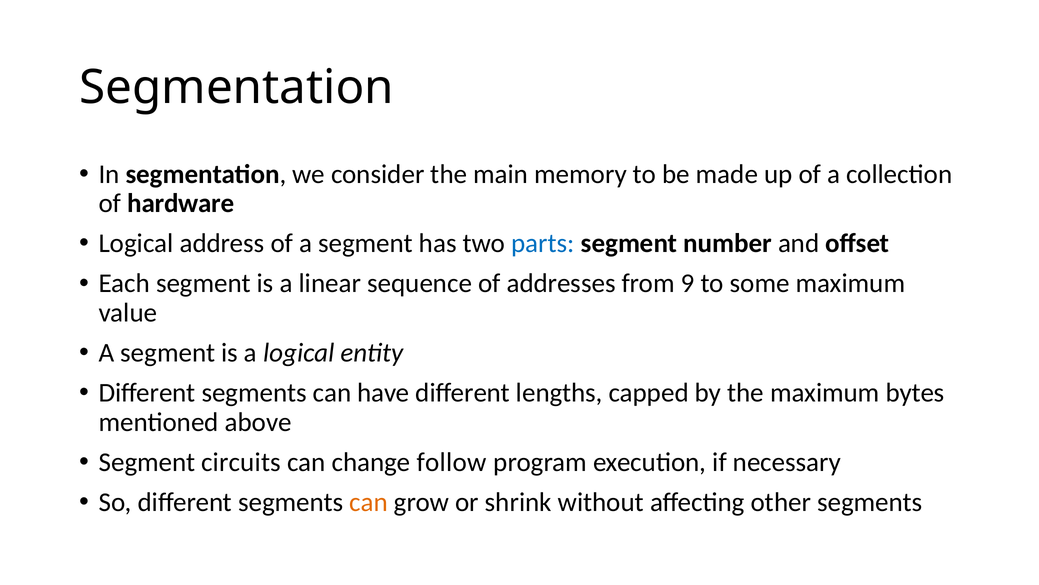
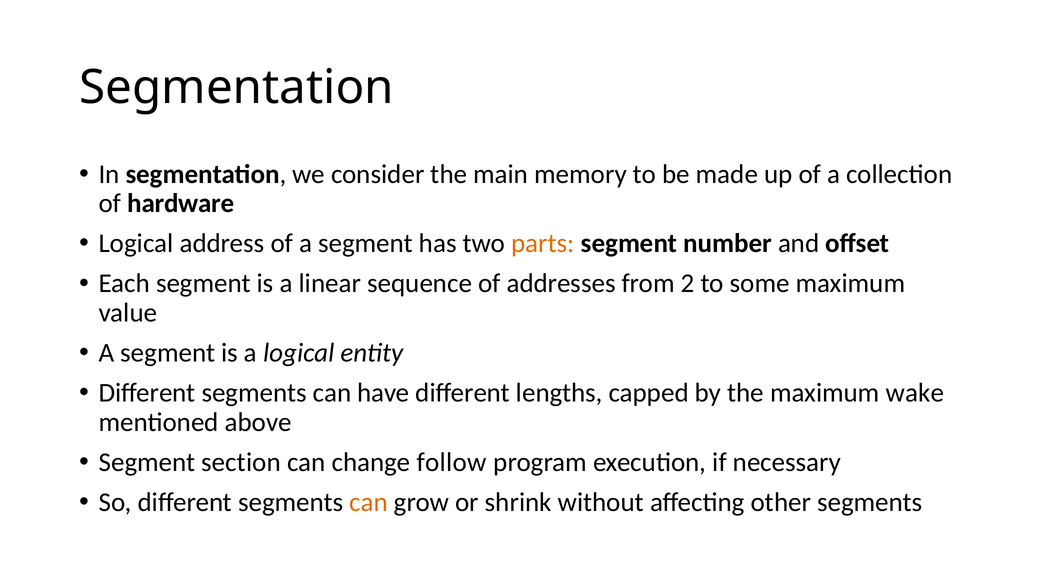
parts colour: blue -> orange (543, 243)
9: 9 -> 2 (688, 283)
bytes: bytes -> wake (915, 392)
circuits: circuits -> section (241, 462)
